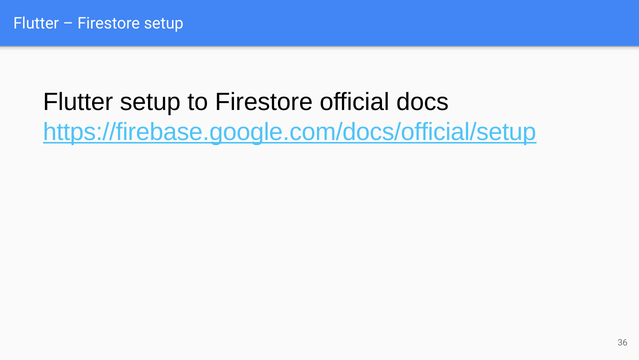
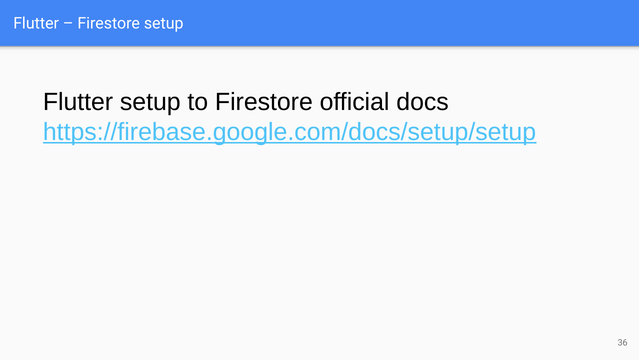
https://firebase.google.com/docs/official/setup: https://firebase.google.com/docs/official/setup -> https://firebase.google.com/docs/setup/setup (290, 132)
